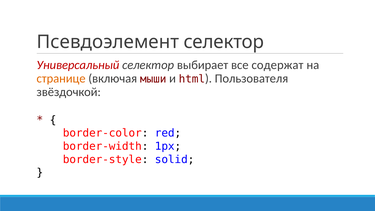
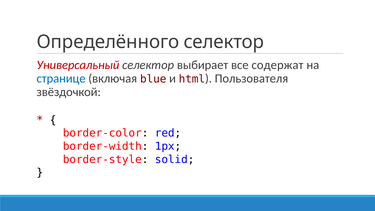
Псевдоэлемент: Псевдоэлемент -> Определённого (108, 42)
странице colour: orange -> blue (61, 78)
мыши: мыши -> blue (153, 79)
